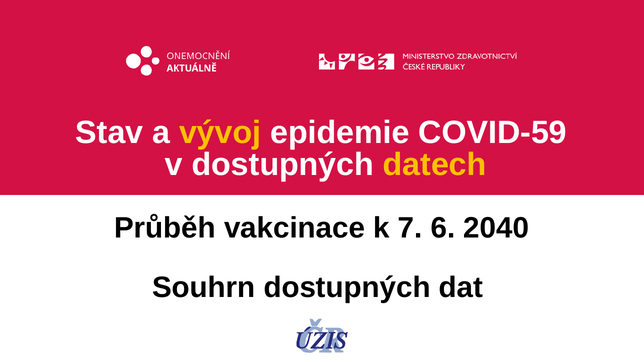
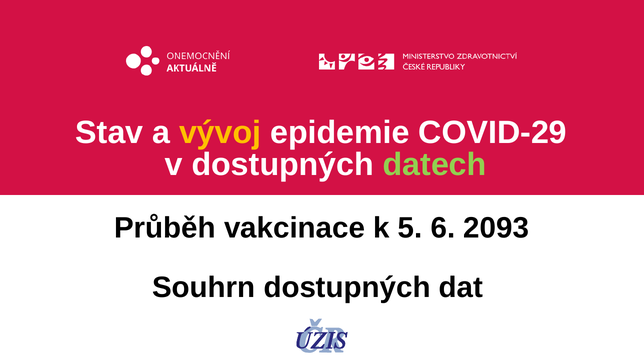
COVID-59: COVID-59 -> COVID-29 (493, 133)
datech colour: yellow -> light green (435, 165)
7: 7 -> 5 (410, 228)
2040: 2040 -> 2093 (496, 228)
